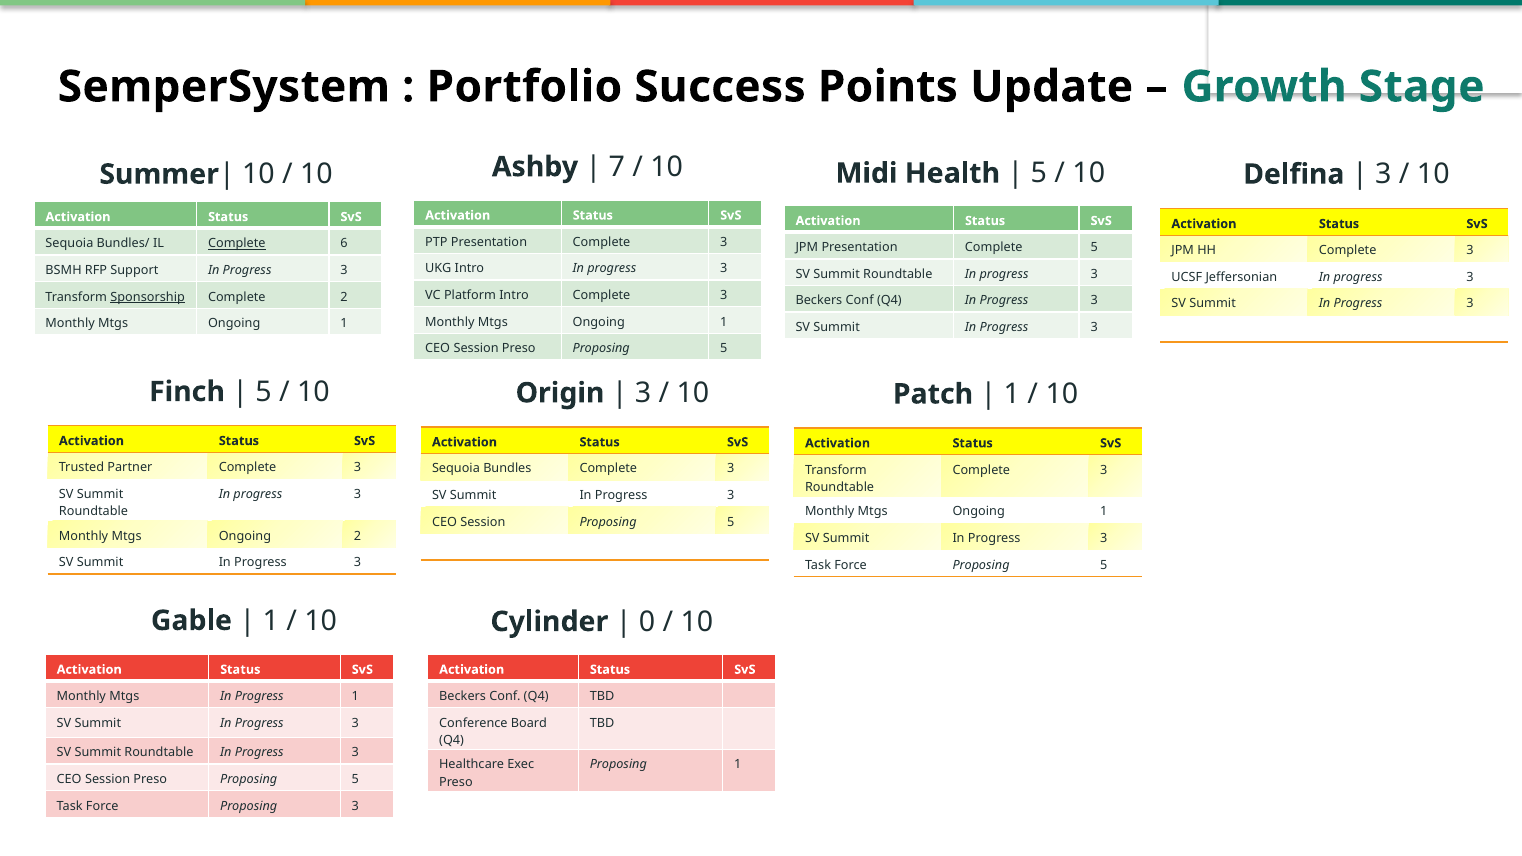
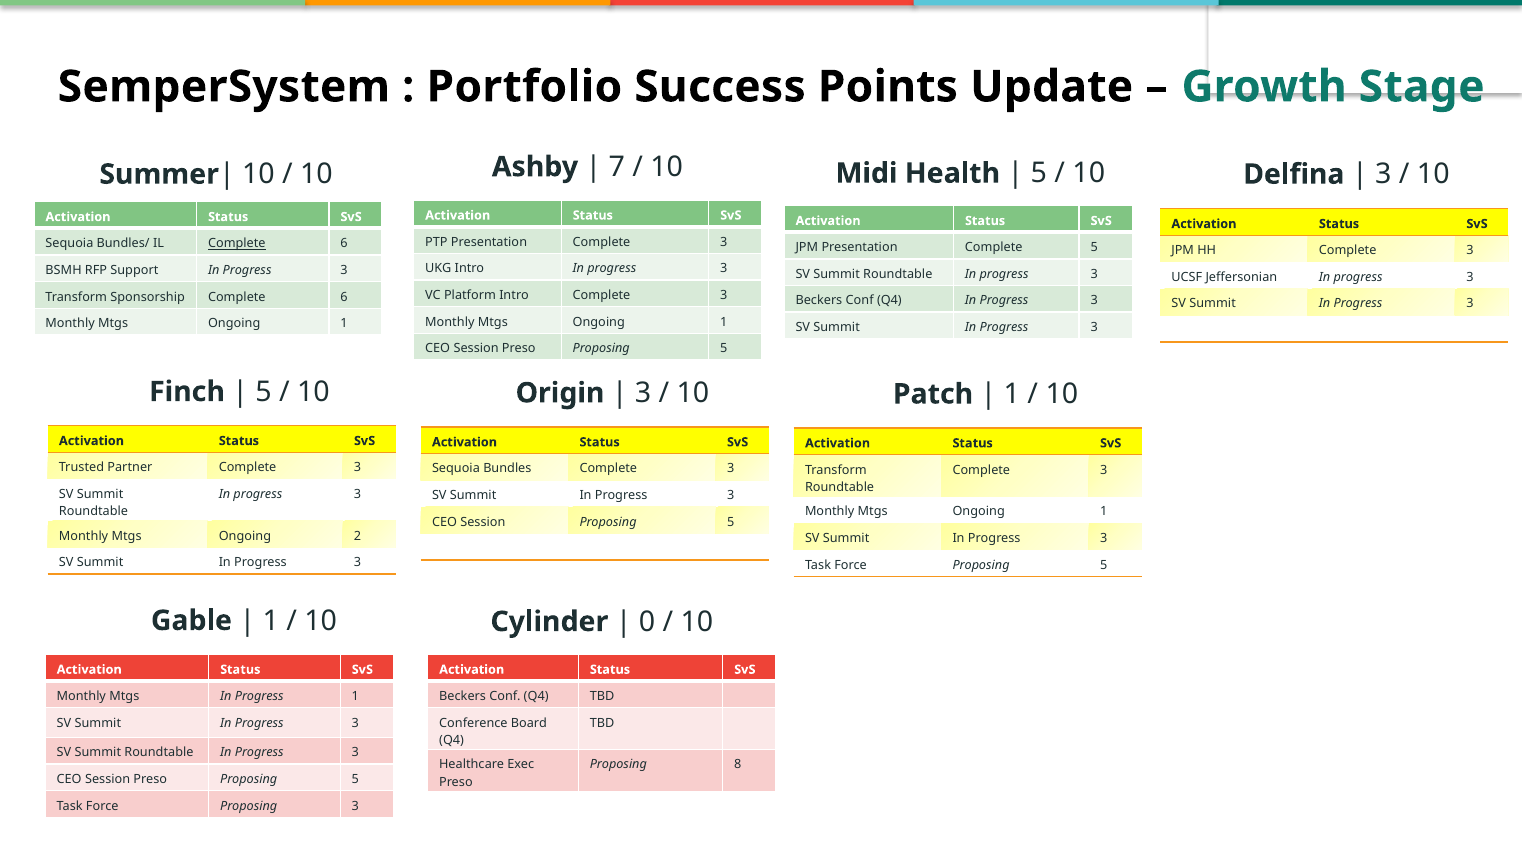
Sponsorship underline: present -> none (148, 297)
2: 2 -> 6 (344, 297)
Proposing 1: 1 -> 8 (738, 765)
